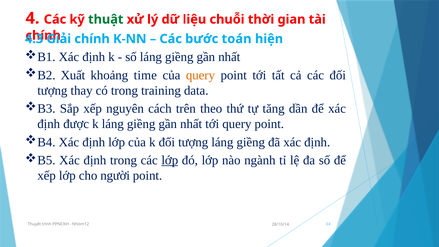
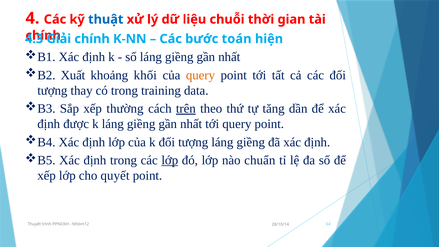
thuật colour: green -> blue (106, 19)
time: time -> khối (145, 75)
nguyên: nguyên -> thường (125, 109)
trên underline: none -> present (186, 109)
ngành: ngành -> chuẩn (260, 160)
người: người -> quyết (115, 176)
